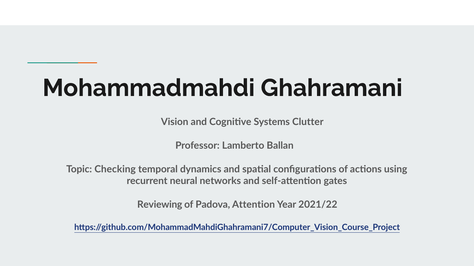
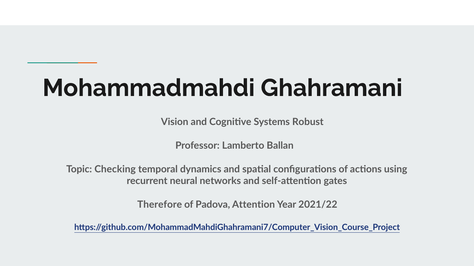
Clutter: Clutter -> Robust (308, 122)
Reviewing: Reviewing -> Therefore (160, 205)
